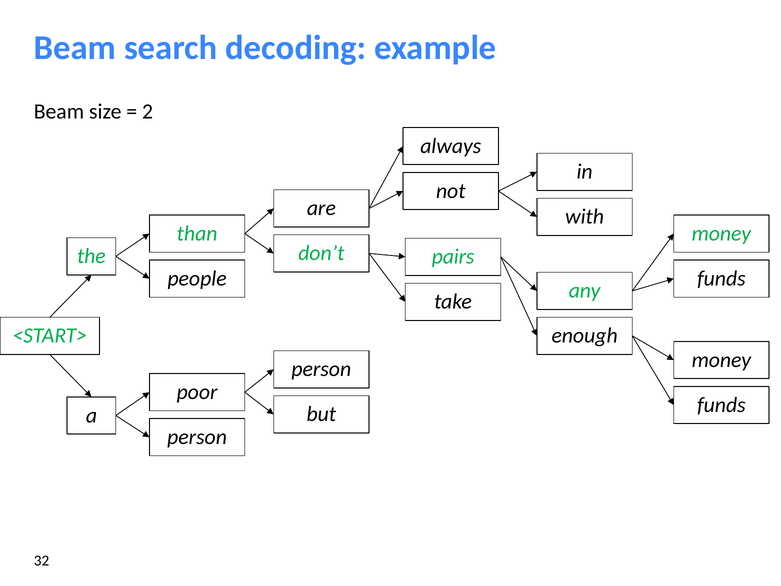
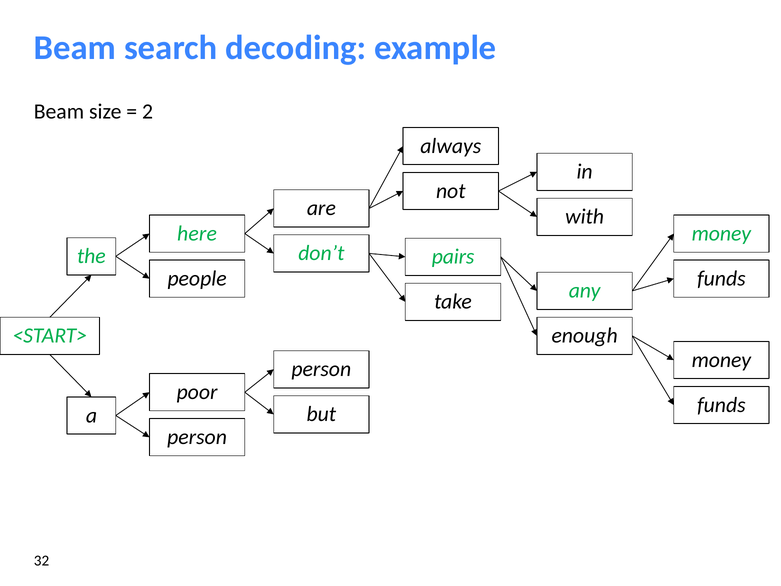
than: than -> here (197, 233)
